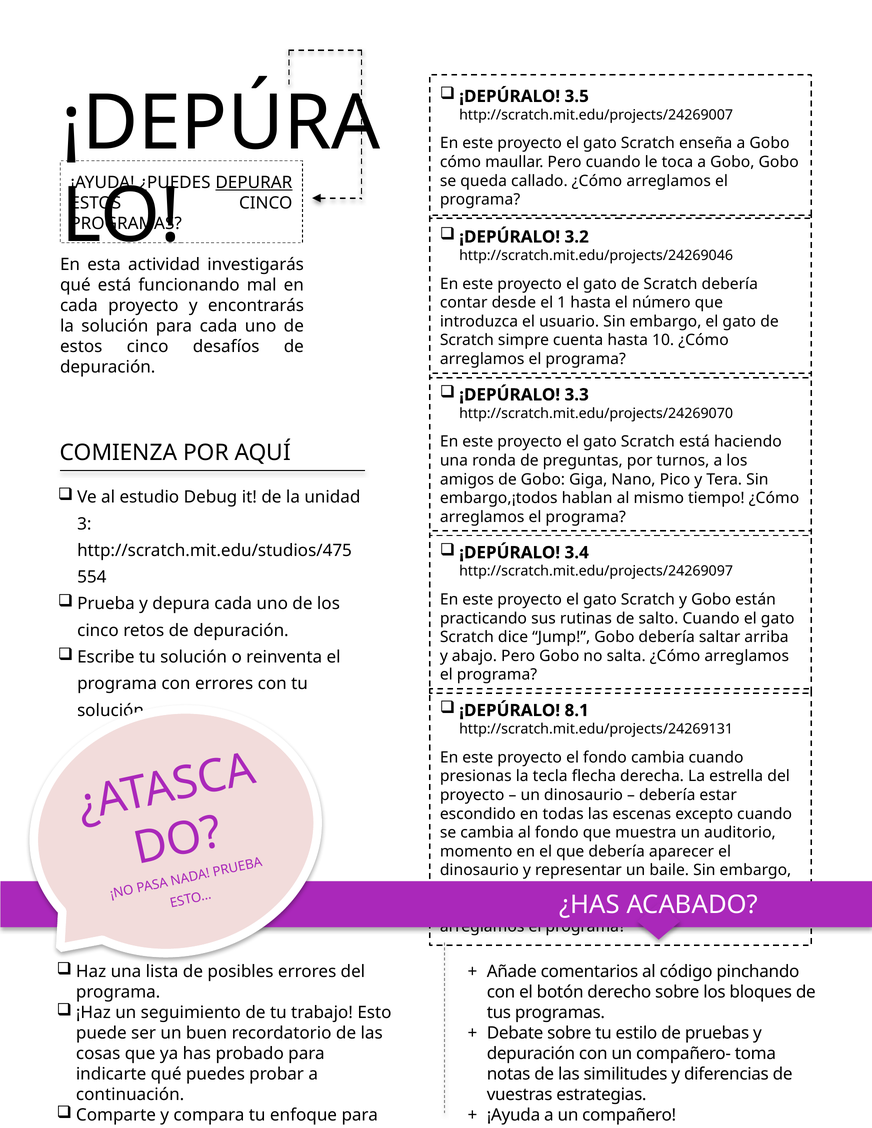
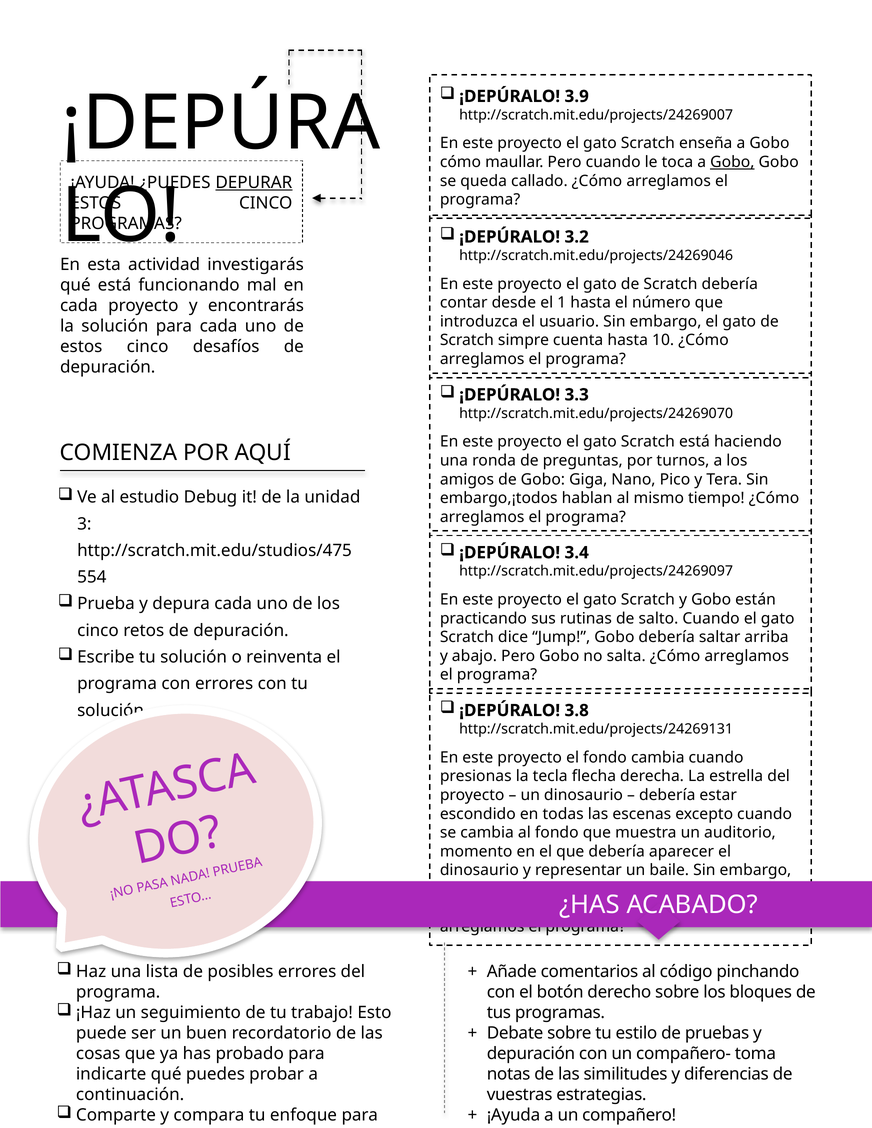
3.5: 3.5 -> 3.9 (577, 96)
Gobo underline: none -> present (732, 162)
8.1: 8.1 -> 3.8 (577, 711)
